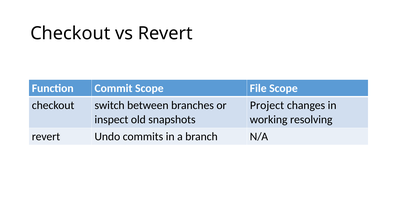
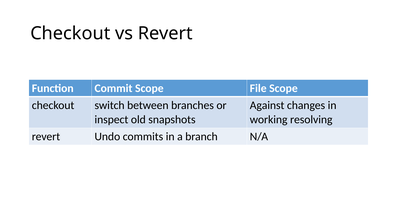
Project: Project -> Against (267, 105)
